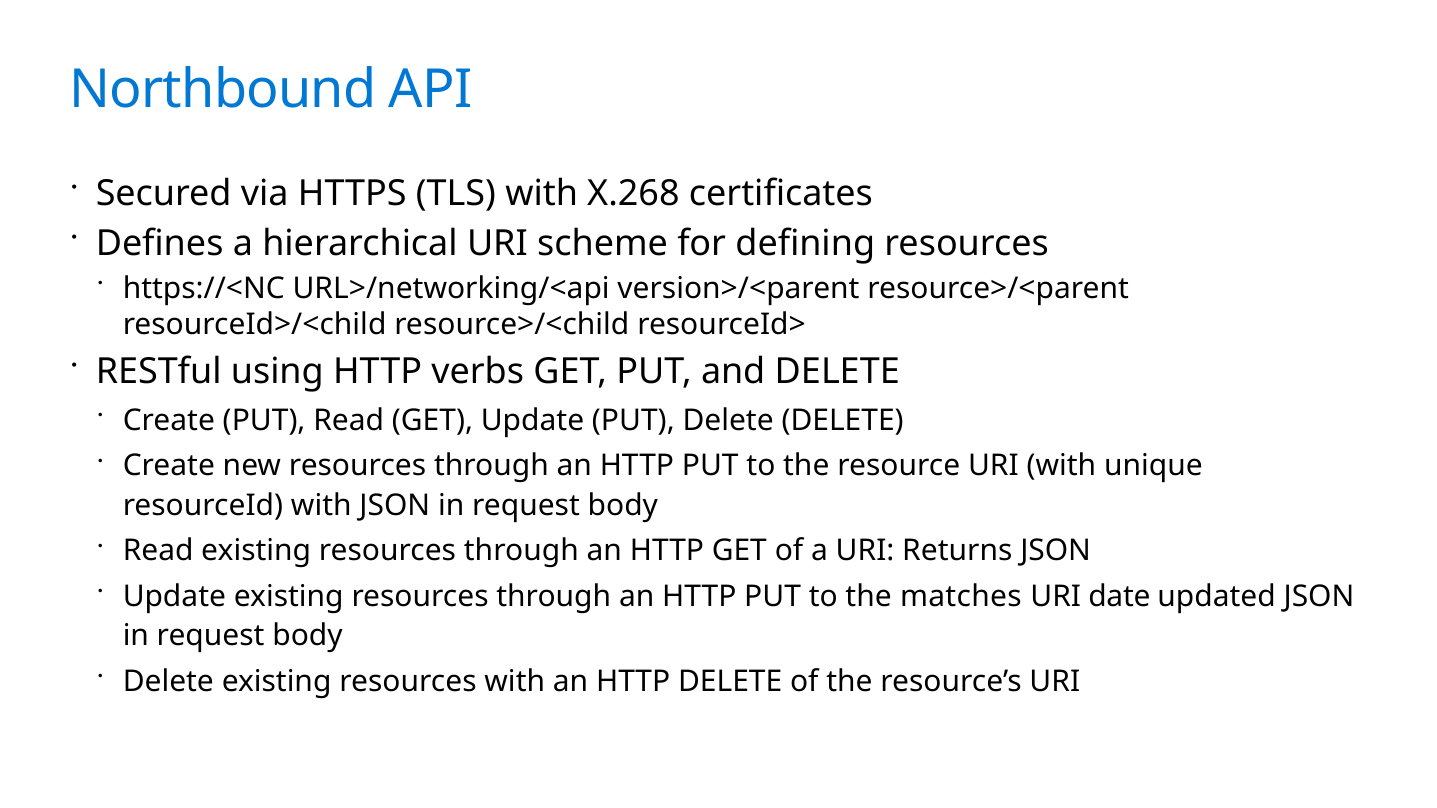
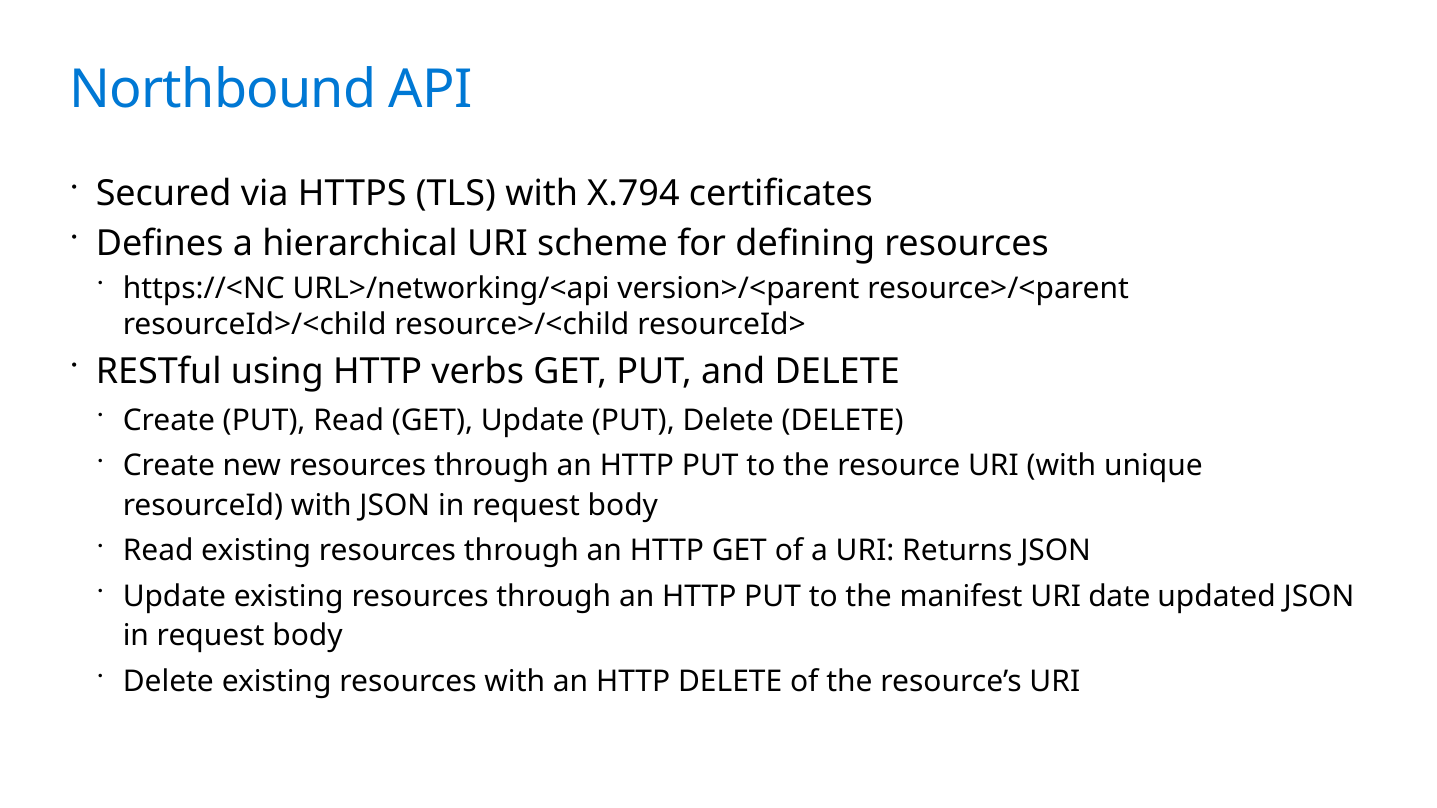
X.268: X.268 -> X.794 (633, 193)
matches: matches -> manifest (961, 597)
